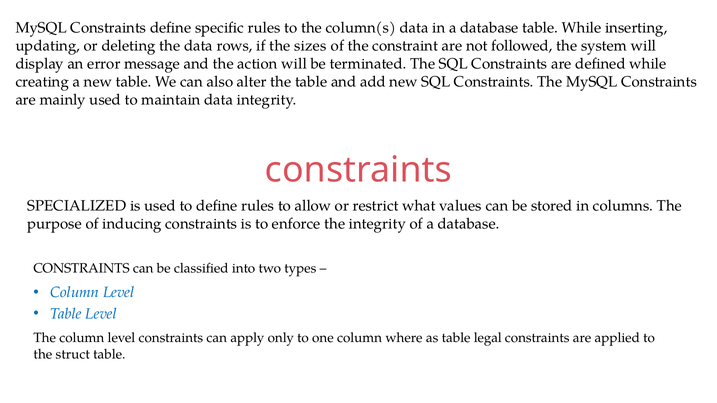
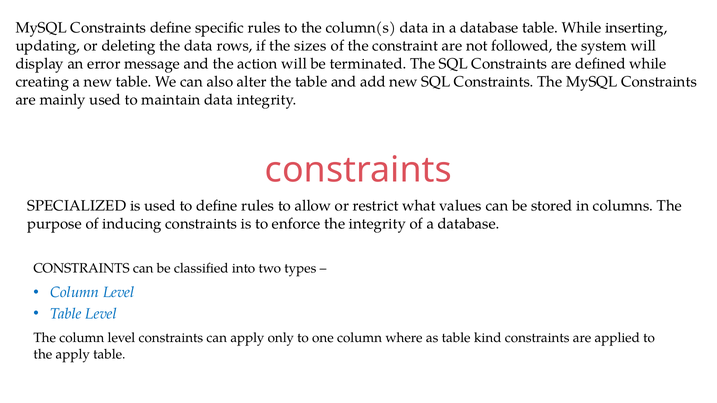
legal: legal -> kind (488, 338)
the struct: struct -> apply (73, 354)
